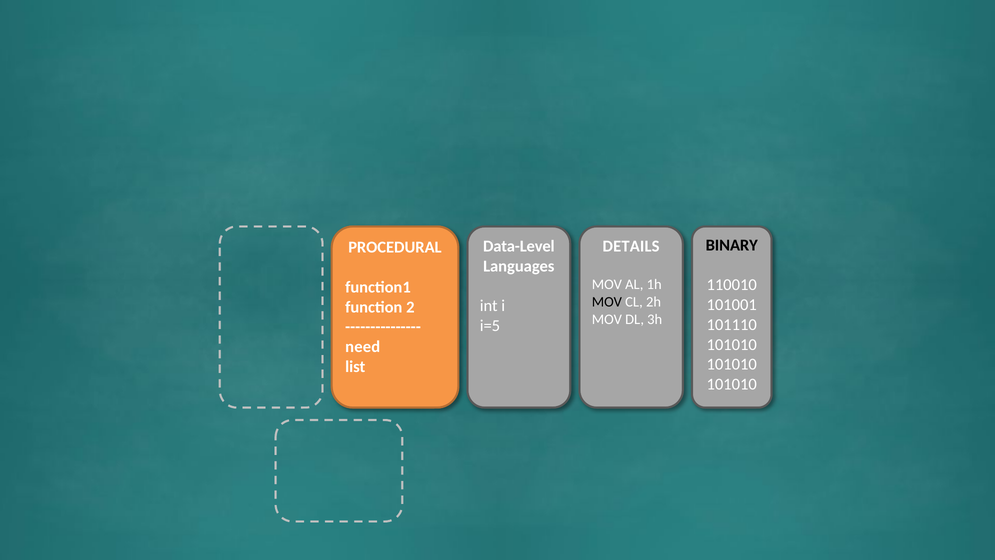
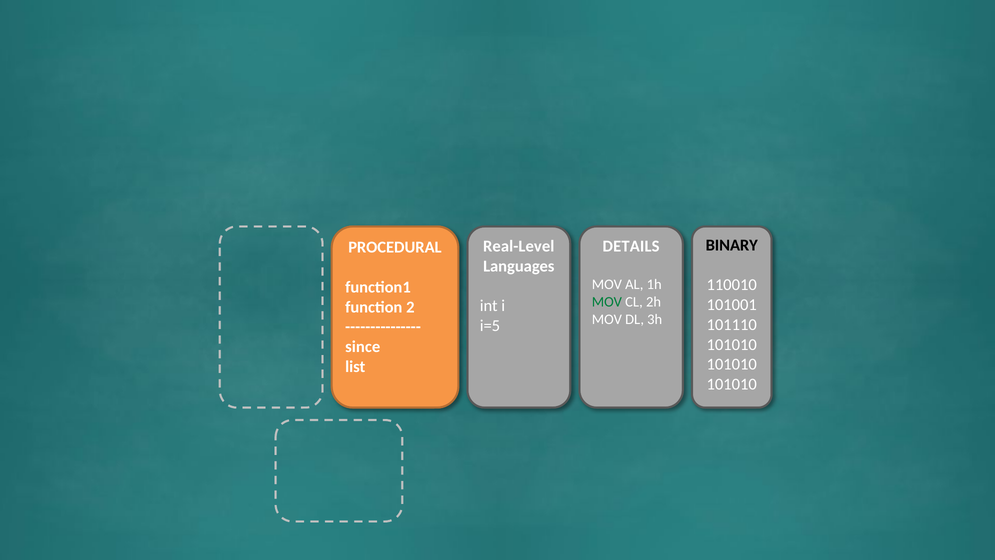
Data-Level: Data-Level -> Real-Level (519, 246)
MOV colour: black -> green (607, 302)
need: need -> since (363, 347)
